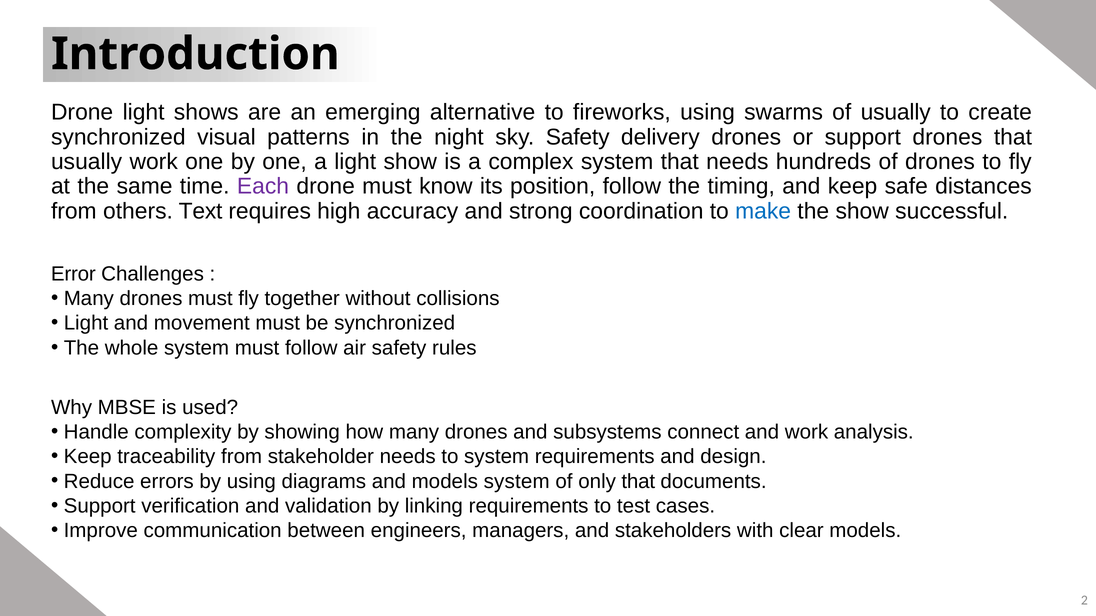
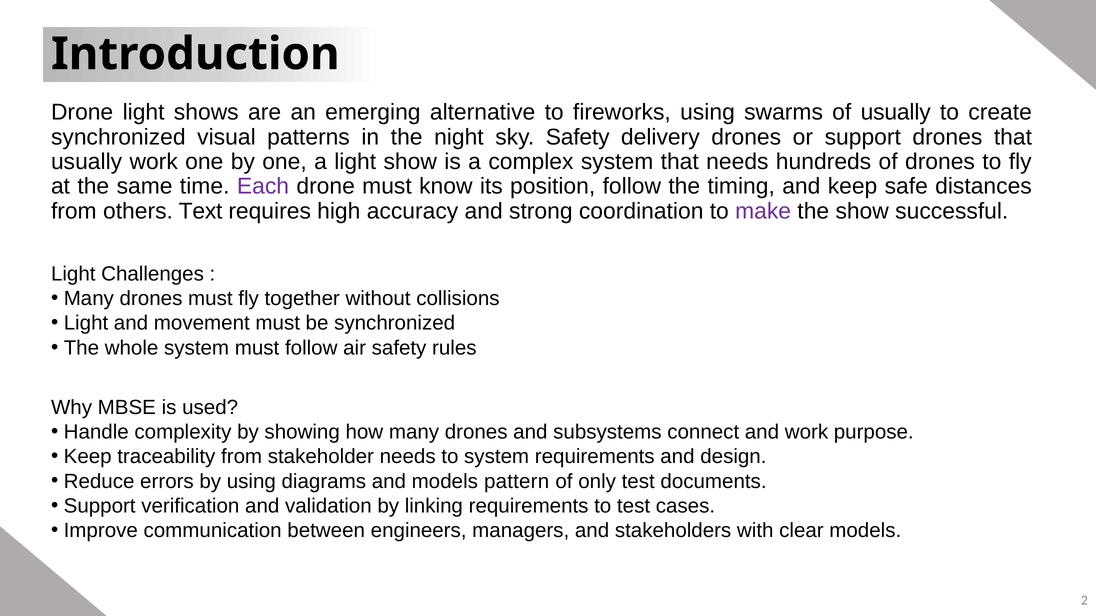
make colour: blue -> purple (763, 211)
Error: Error -> Light (73, 274)
analysis: analysis -> purpose (874, 432)
models system: system -> pattern (517, 482)
only that: that -> test (638, 482)
